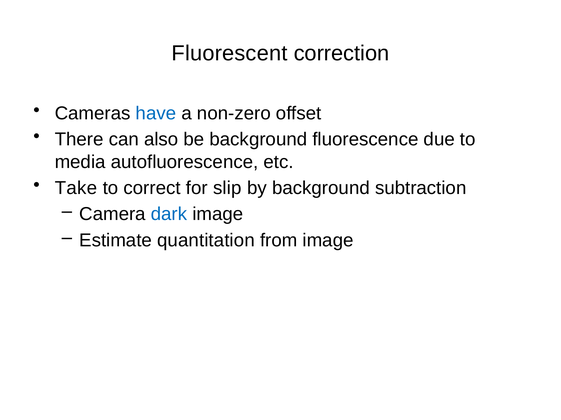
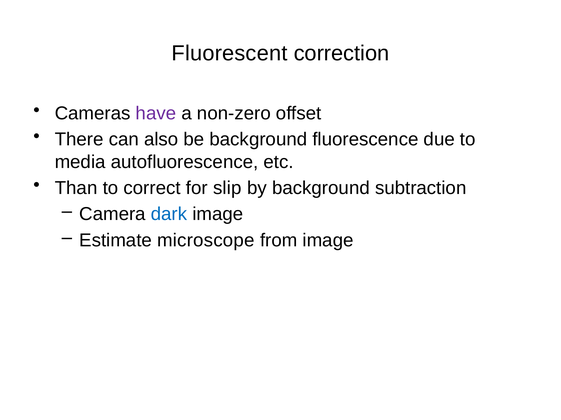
have colour: blue -> purple (156, 114)
Take: Take -> Than (76, 188)
quantitation: quantitation -> microscope (206, 241)
